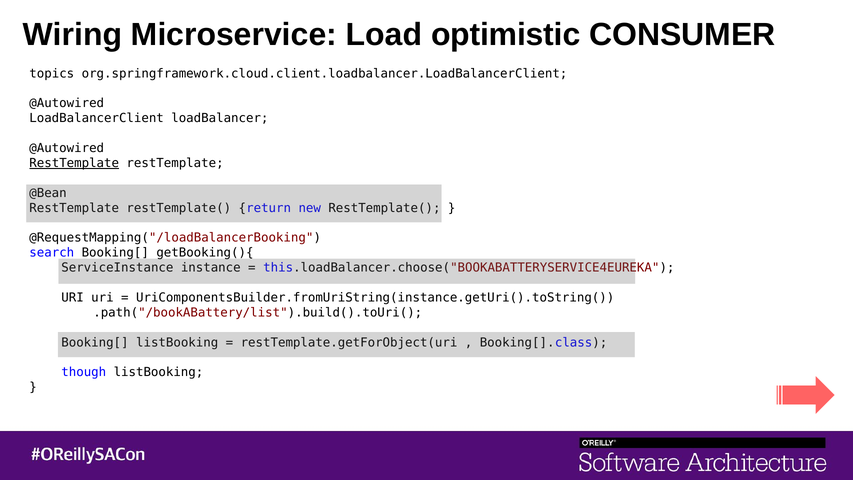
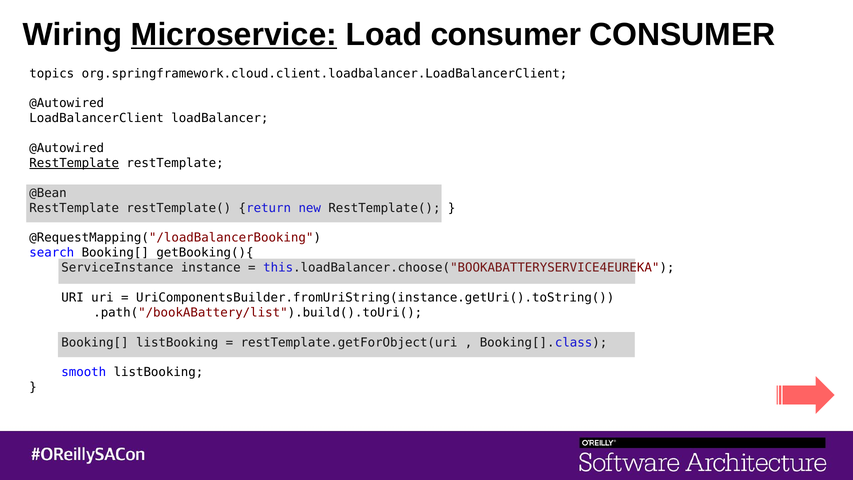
Microservice underline: none -> present (234, 34)
Load optimistic: optimistic -> consumer (506, 34)
though: though -> smooth (84, 372)
